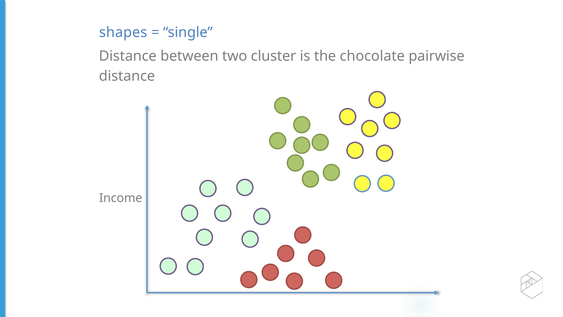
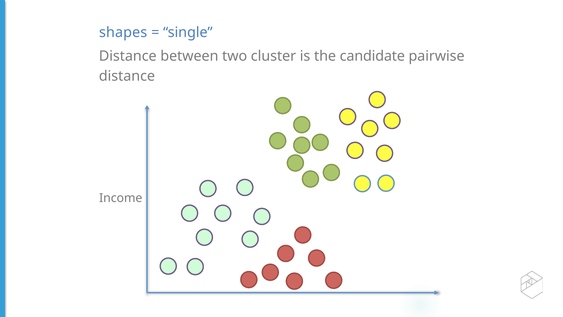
chocolate: chocolate -> candidate (372, 56)
